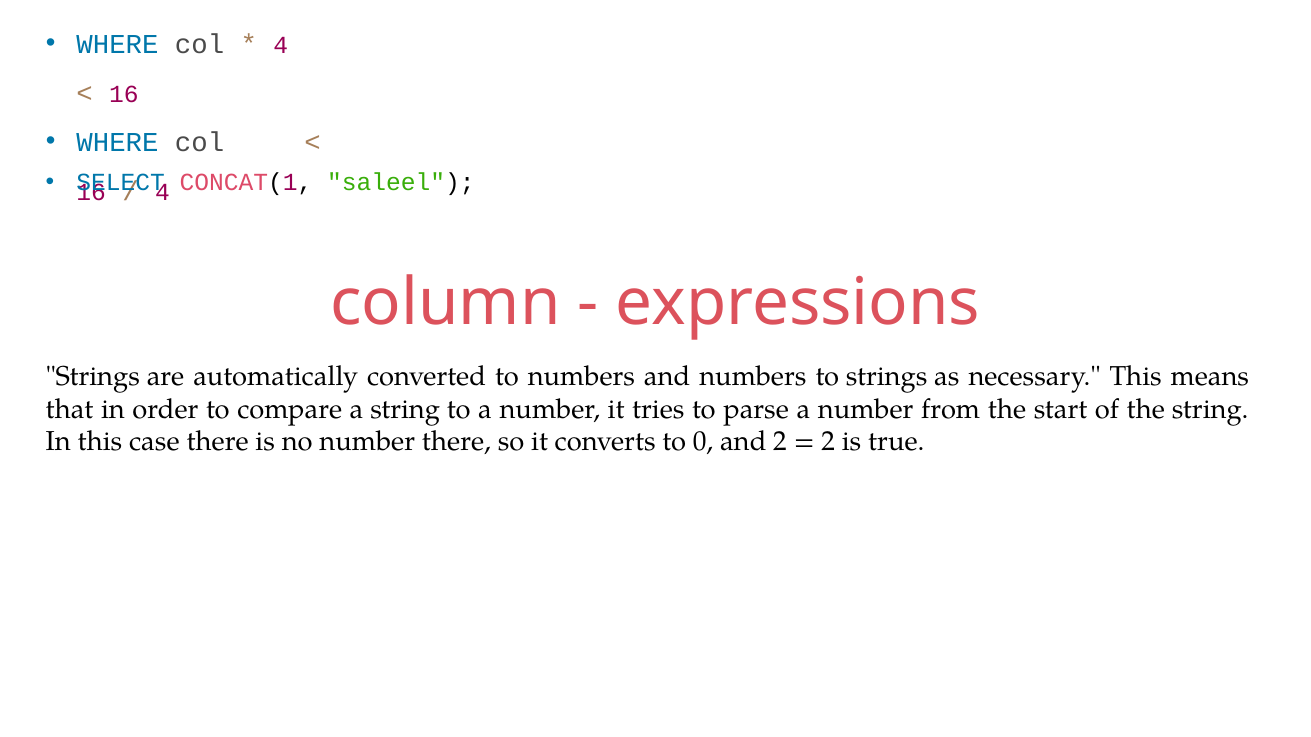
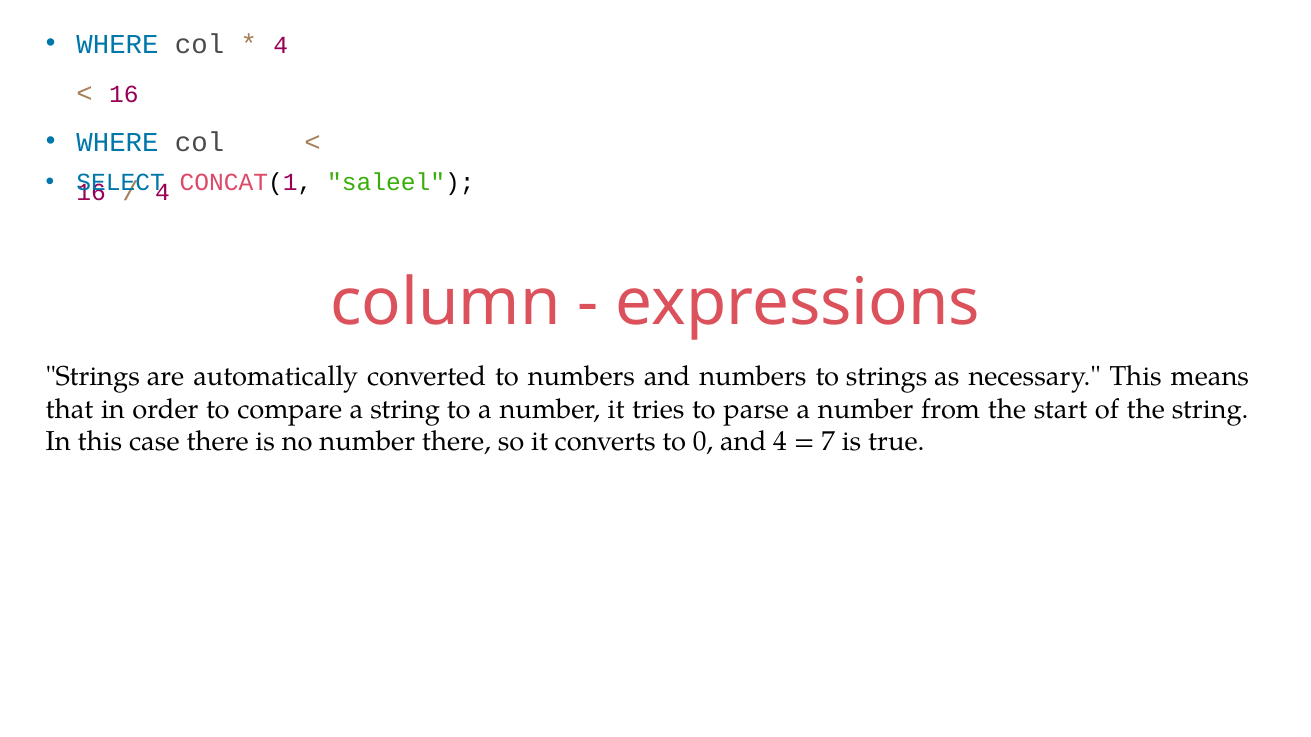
and 2: 2 -> 4 (780, 442)
2: 2 -> 7 (828, 442)
